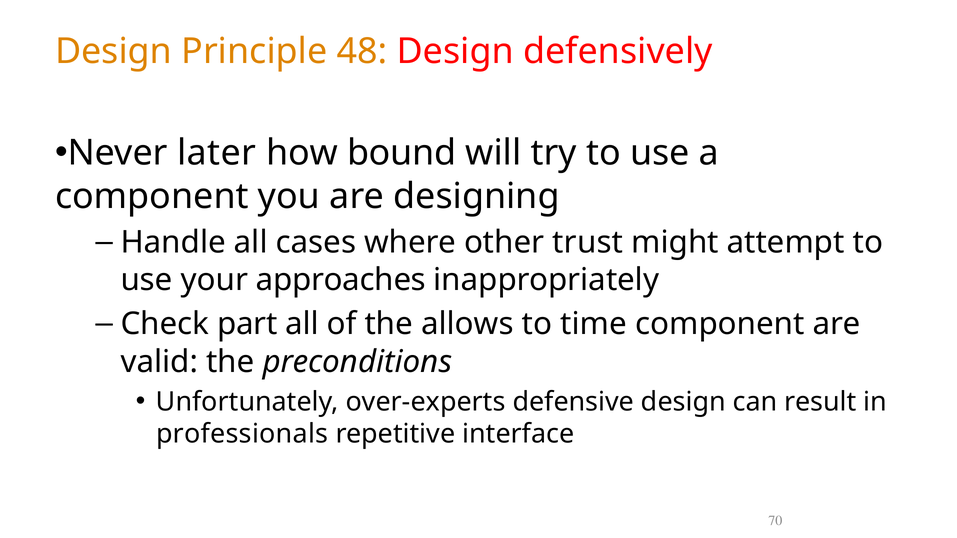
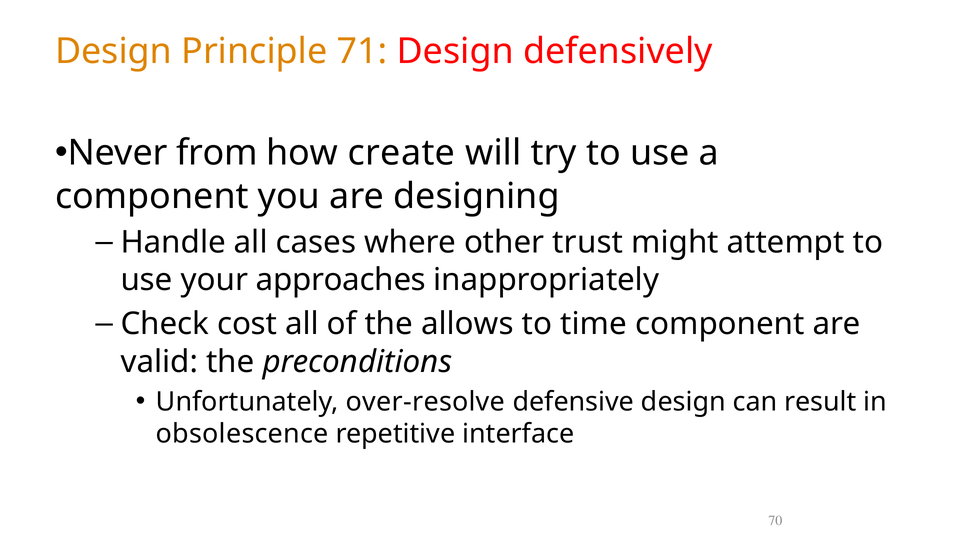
48: 48 -> 71 (362, 52)
later: later -> from (217, 153)
bound: bound -> create (401, 153)
part: part -> cost (247, 324)
over-experts: over-experts -> over-resolve (425, 402)
professionals: professionals -> obsolescence (242, 434)
